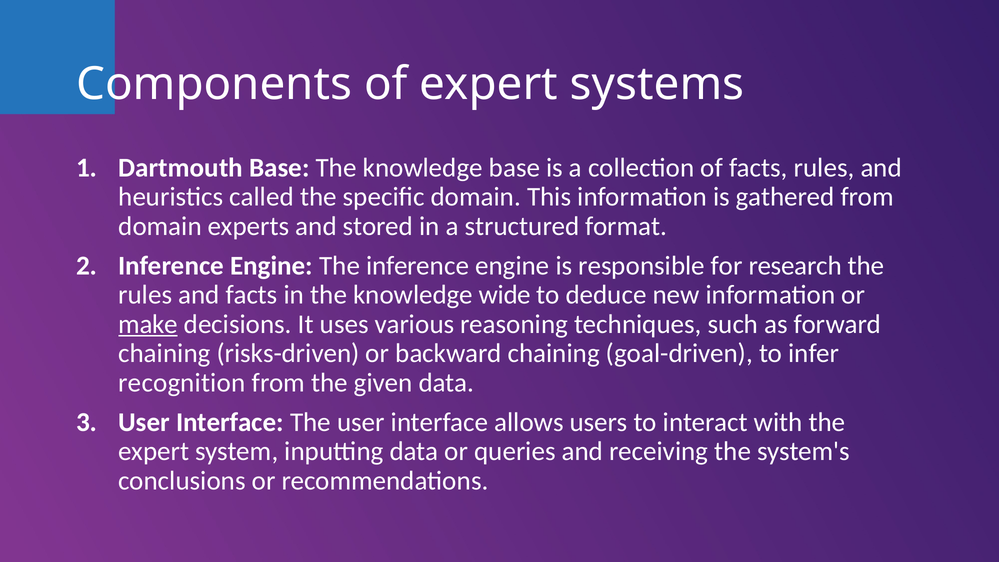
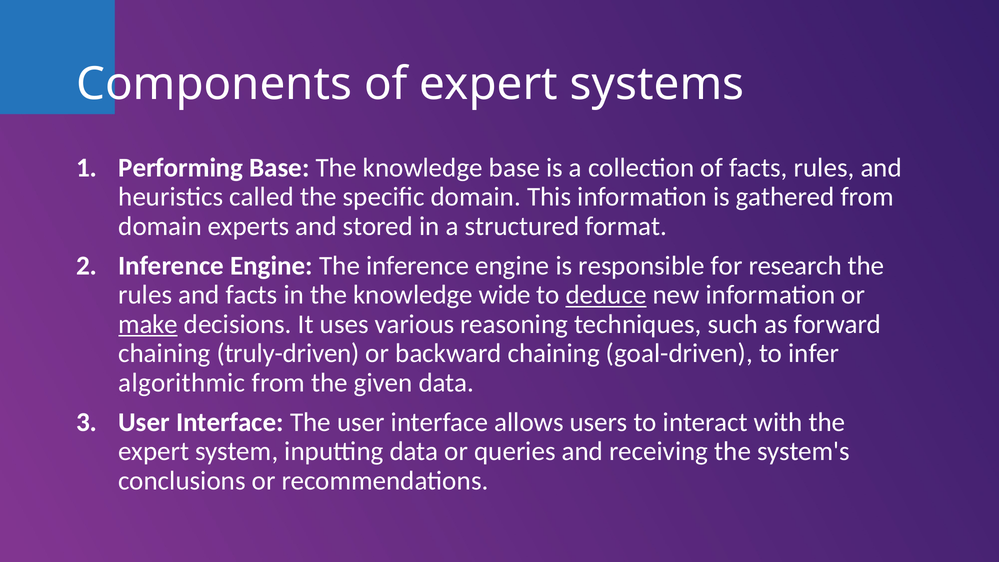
Dartmouth: Dartmouth -> Performing (181, 168)
deduce underline: none -> present (606, 295)
risks-driven: risks-driven -> truly-driven (288, 353)
recognition: recognition -> algorithmic (182, 383)
